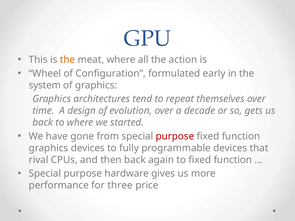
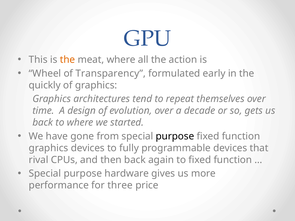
Configuration: Configuration -> Transparency (111, 73)
system: system -> quickly (45, 85)
purpose colour: red -> black (175, 136)
